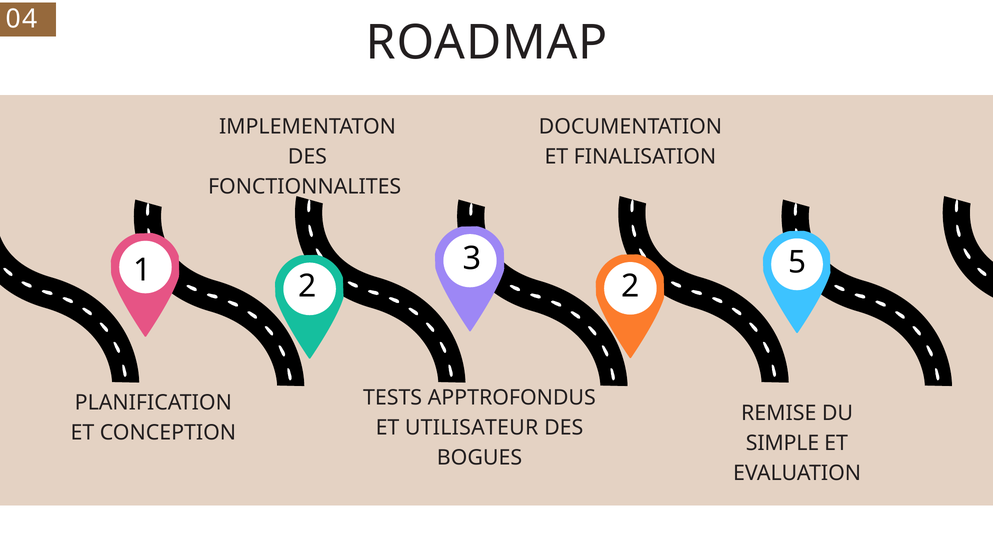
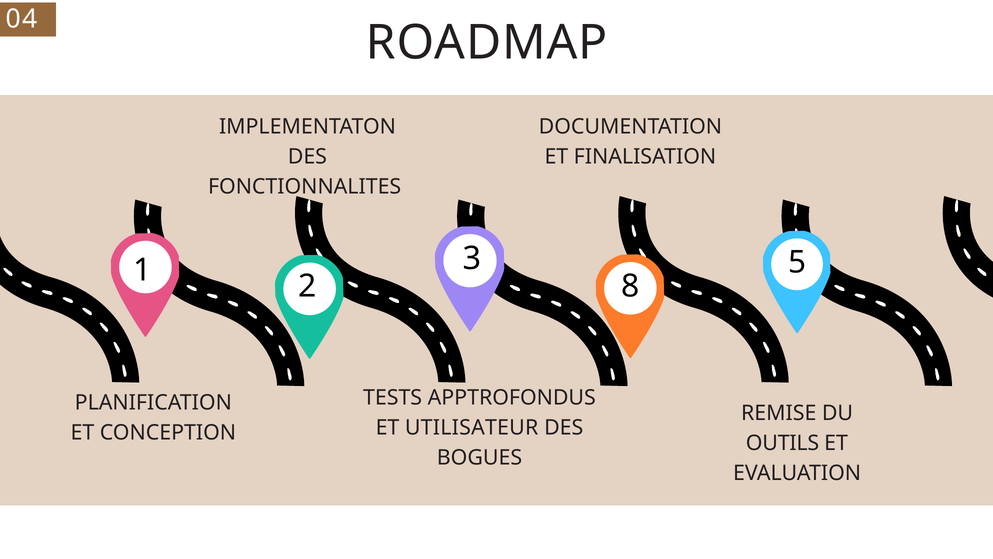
2 2: 2 -> 8 (630, 286)
SIMPLE: SIMPLE -> OUTILS (783, 443)
